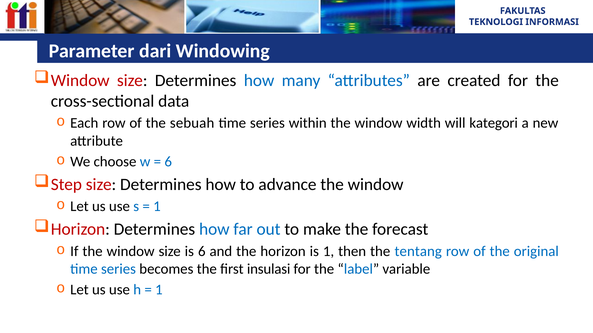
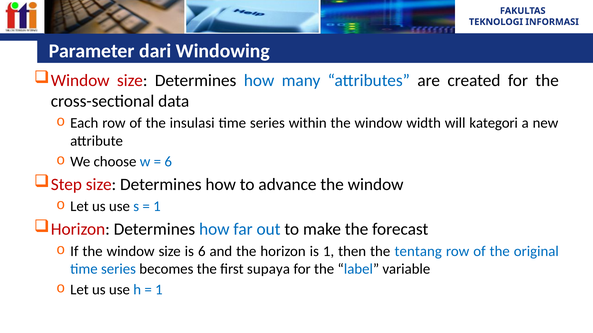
sebuah: sebuah -> insulasi (192, 123)
insulasi: insulasi -> supaya (268, 269)
